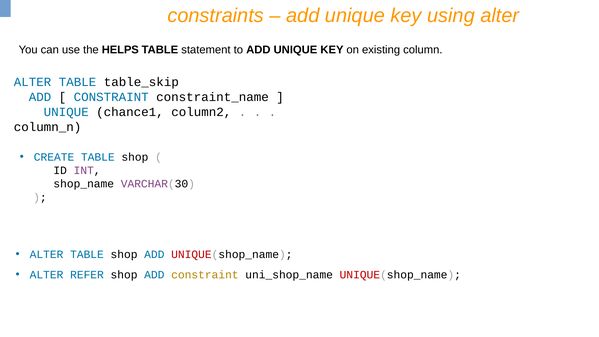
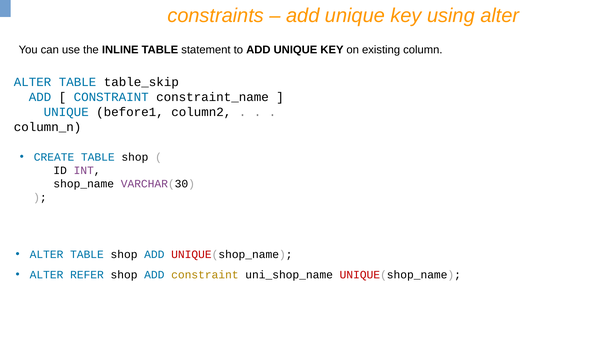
HELPS: HELPS -> INLINE (120, 50)
chance1: chance1 -> before1 (130, 112)
